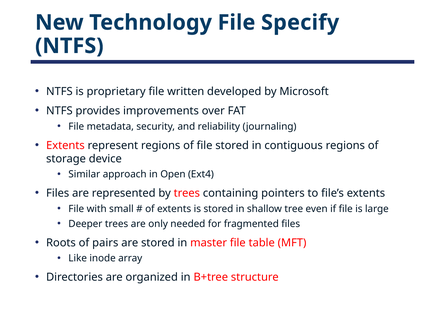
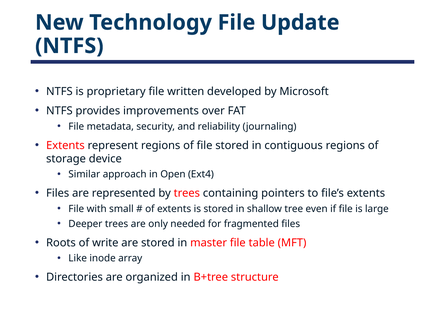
Specify: Specify -> Update (300, 23)
pairs: pairs -> write (105, 243)
